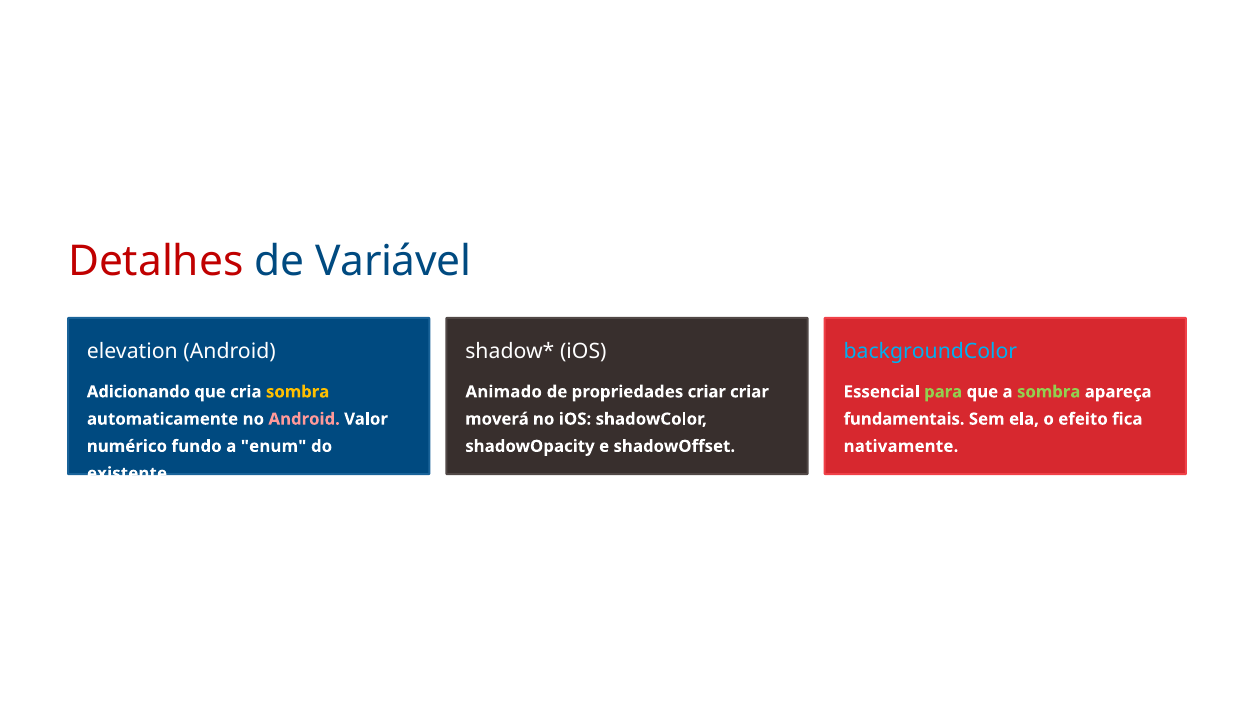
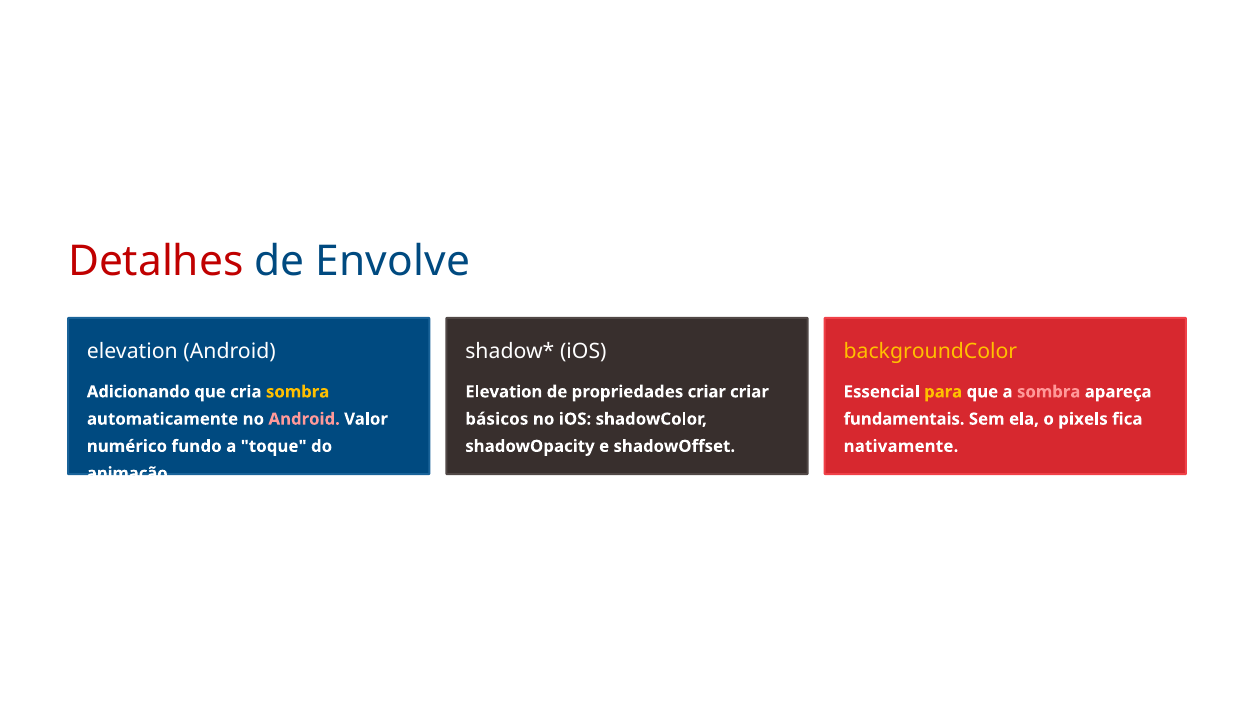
Variável: Variável -> Envolve (393, 261)
backgroundColor colour: light blue -> yellow (930, 352)
Animado: Animado -> Elevation (504, 392)
para colour: light green -> yellow (943, 392)
sombra colour: light green -> pink (1049, 392)
moverá: moverá -> básicos (497, 419)
efeito: efeito -> pixels (1083, 419)
enum: enum -> toque (274, 447)
existente: existente -> animação (130, 474)
